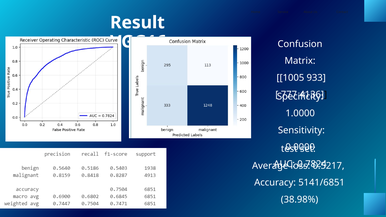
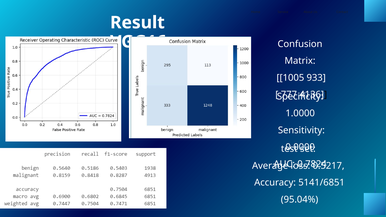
38.98%: 38.98% -> 95.04% (300, 200)
